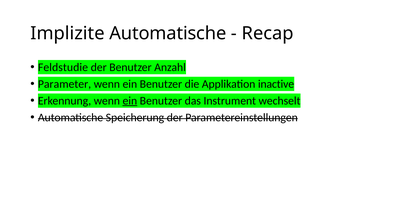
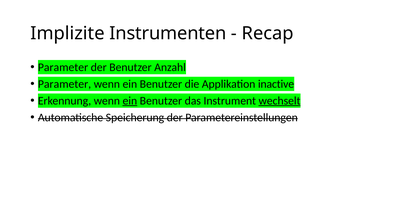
Implizite Automatische: Automatische -> Instrumenten (168, 34)
Feldstudie: Feldstudie -> Parameter (63, 67)
wechselt underline: none -> present (280, 101)
